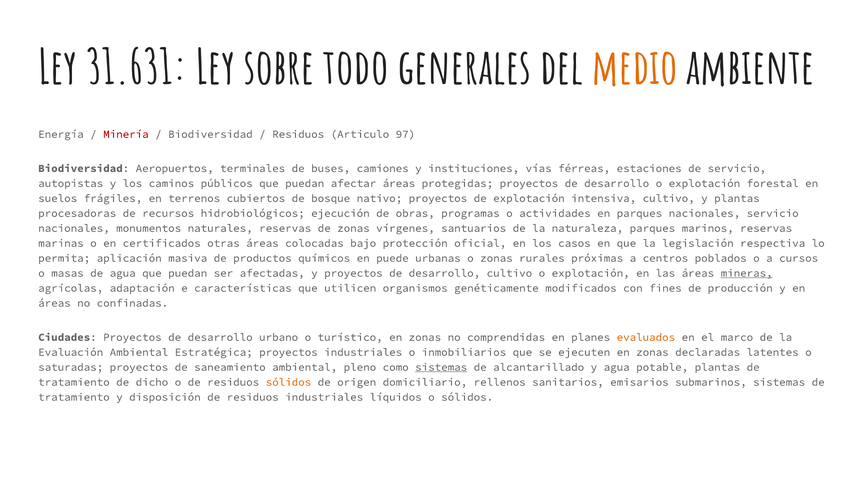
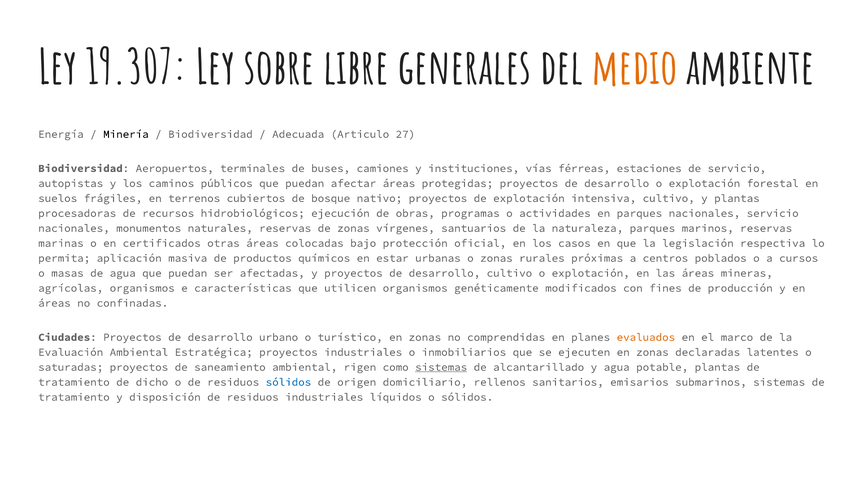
31.631: 31.631 -> 19.307 (137, 69)
todo: todo -> libre (356, 69)
Minería colour: red -> black (126, 134)
Residuos: Residuos -> Adecuada (298, 134)
97: 97 -> 27 (405, 134)
puede: puede -> estar (392, 258)
mineras underline: present -> none (747, 273)
agrícolas adaptación: adaptación -> organismos (142, 288)
pleno: pleno -> rigen (360, 367)
sólidos colour: orange -> blue (288, 382)
